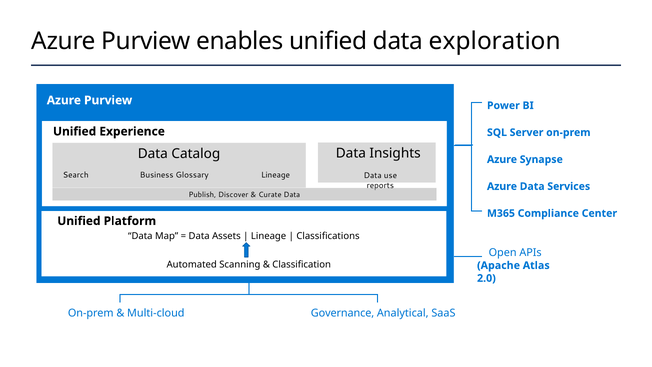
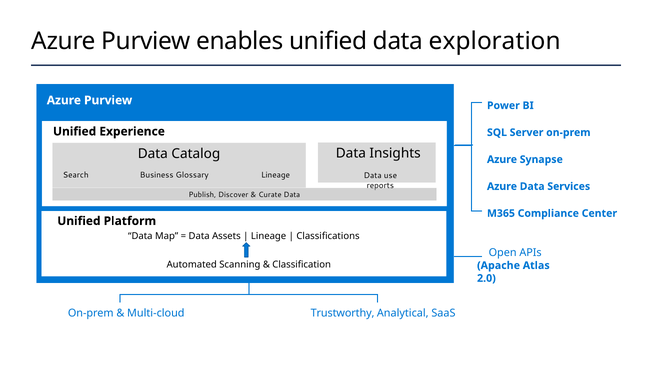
Governance: Governance -> Trustworthy (343, 313)
